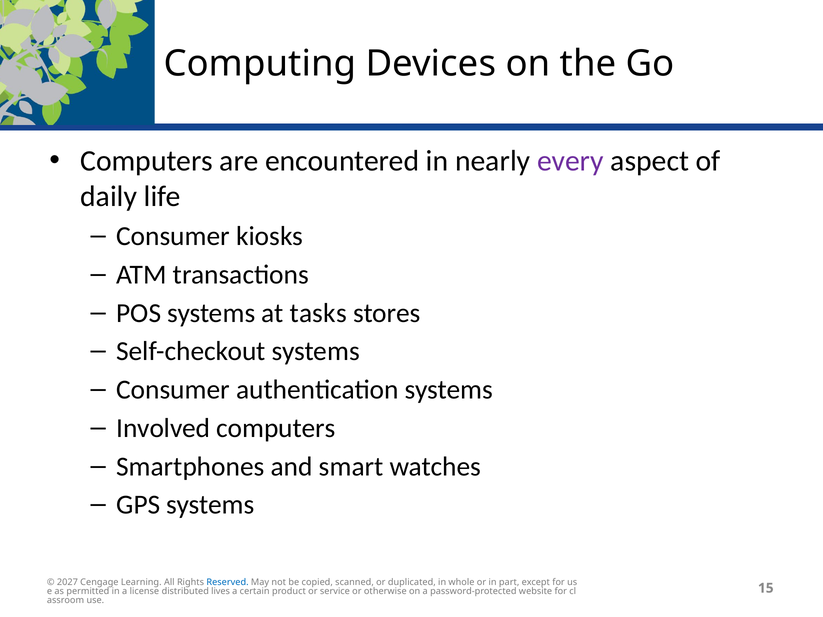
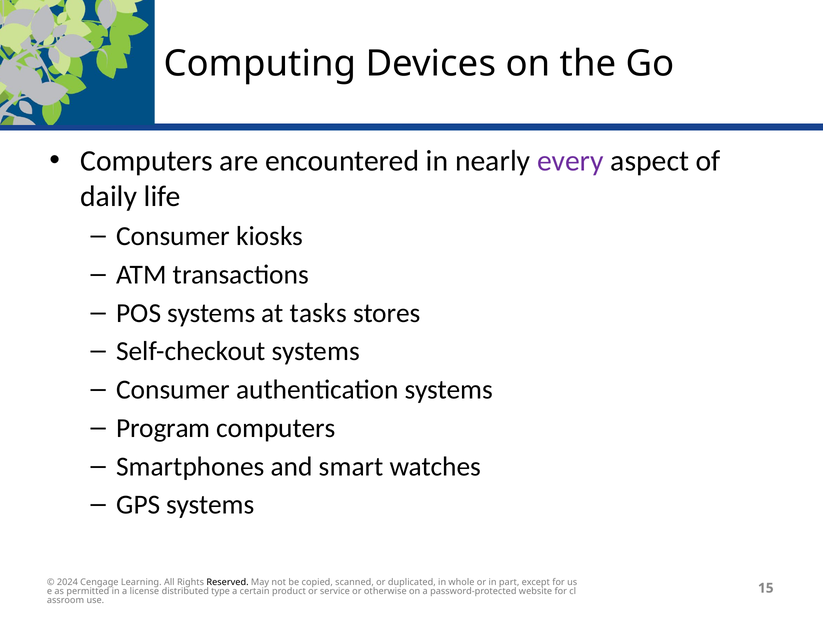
Involved: Involved -> Program (163, 428)
2027: 2027 -> 2024 (67, 582)
Reserved colour: blue -> black (228, 582)
lives: lives -> type (221, 591)
